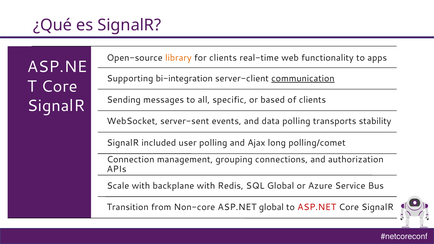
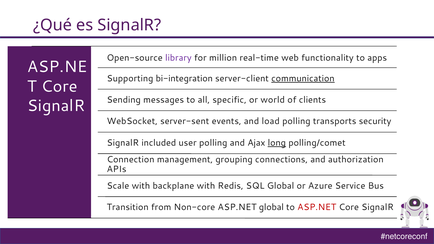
library colour: orange -> purple (178, 58)
for clients: clients -> million (223, 58)
based: based -> world (273, 100)
data: data -> load (271, 121)
stability: stability -> security (375, 121)
long underline: none -> present (277, 143)
